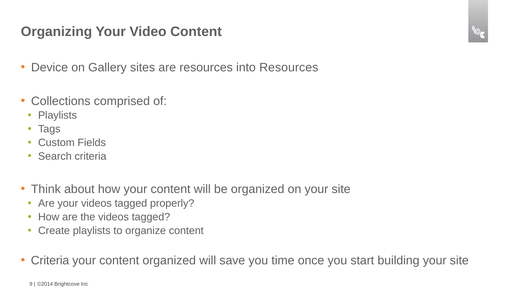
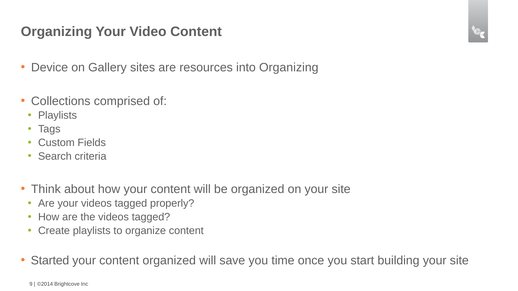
into Resources: Resources -> Organizing (289, 68)
Criteria: Criteria -> Started (50, 261)
